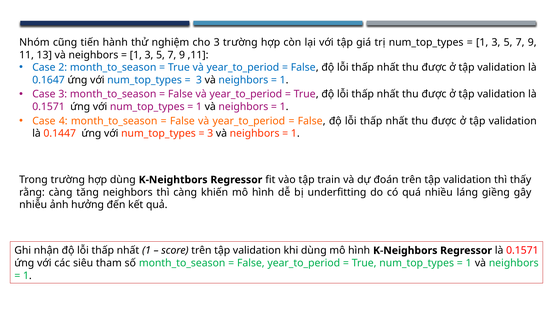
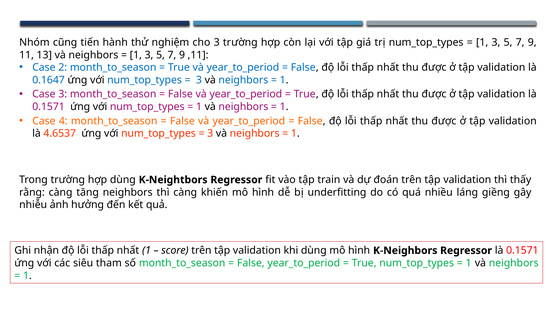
0.1447: 0.1447 -> 4.6537 (60, 133)
